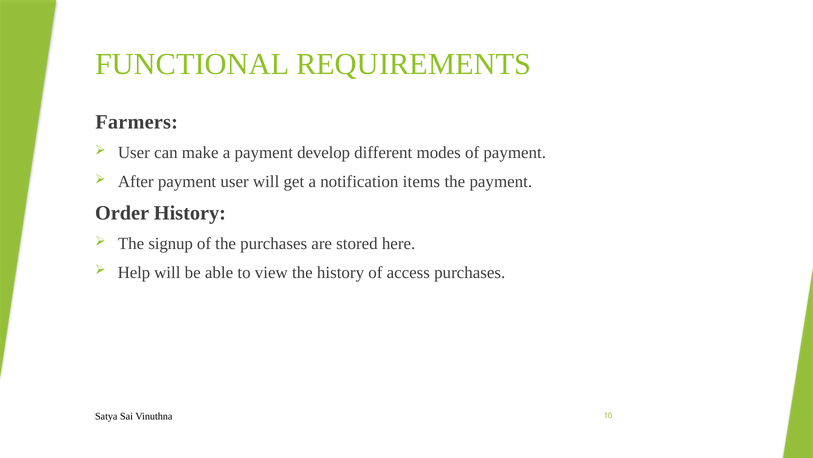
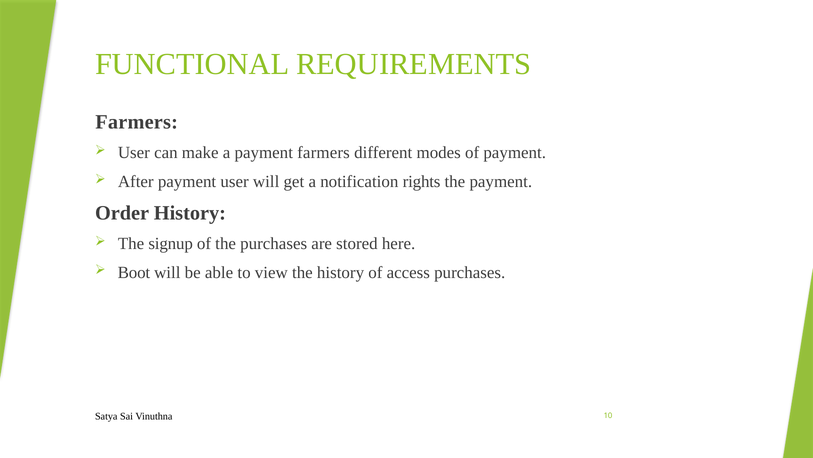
payment develop: develop -> farmers (324, 153)
items: items -> rights (422, 181)
Help: Help -> Boot (134, 272)
